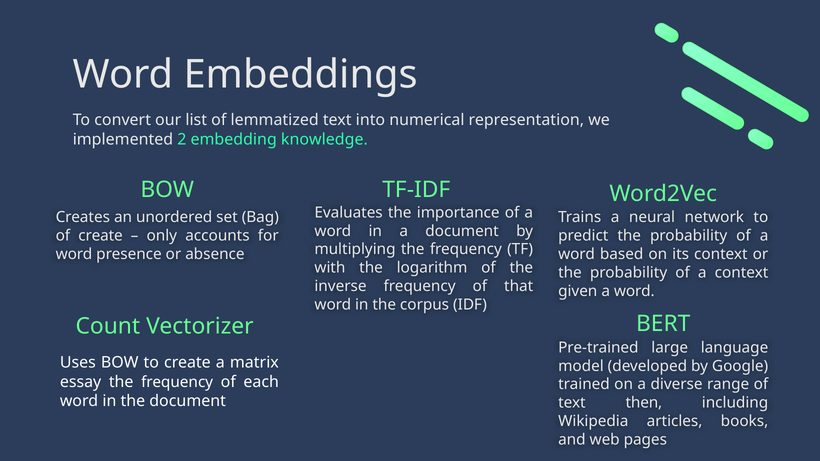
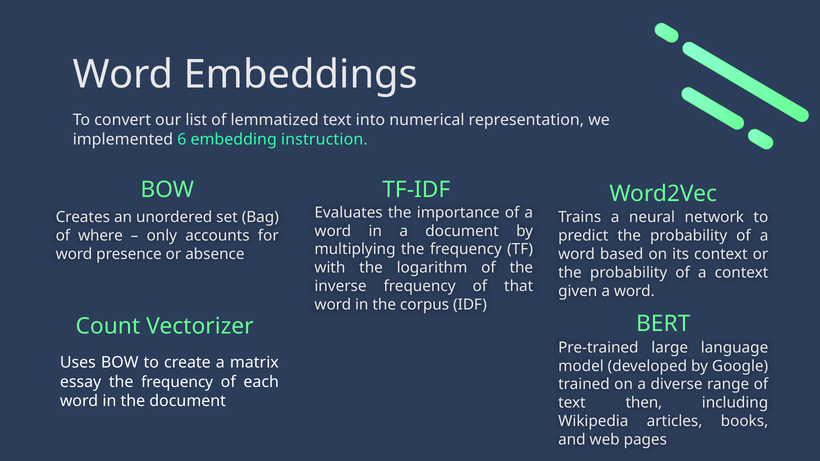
2: 2 -> 6 (182, 139)
knowledge: knowledge -> instruction (324, 139)
of create: create -> where (101, 236)
